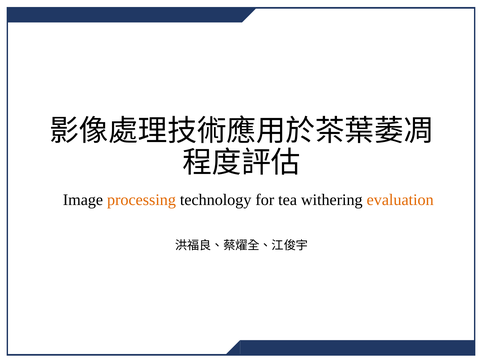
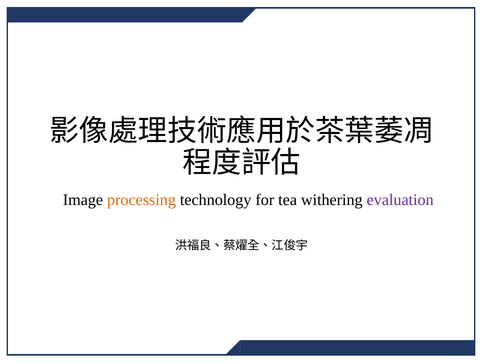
evaluation colour: orange -> purple (400, 200)
